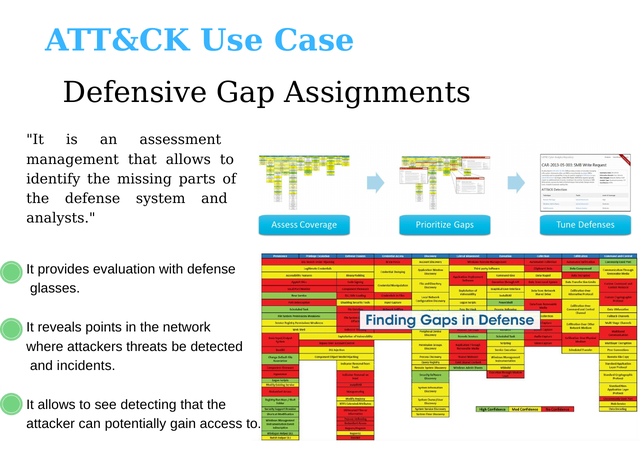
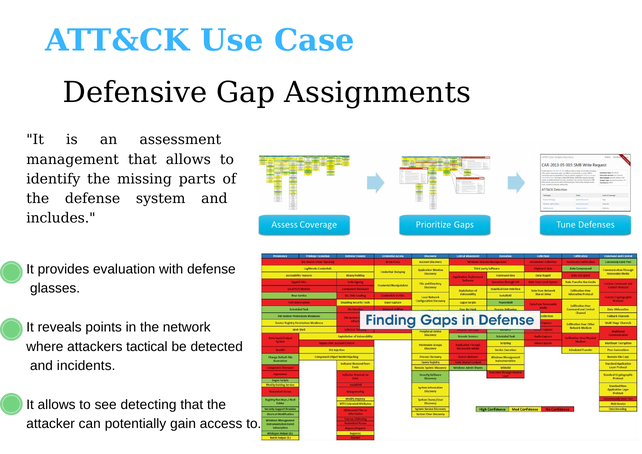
analysts: analysts -> includes (61, 218)
threats: threats -> tactical (147, 347)
